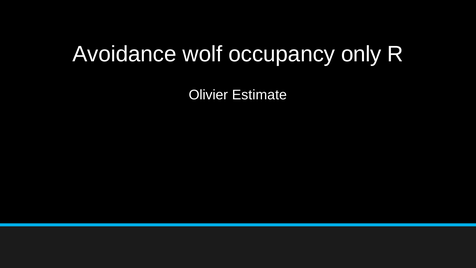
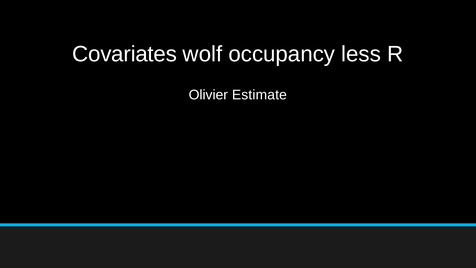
Avoidance: Avoidance -> Covariates (125, 54)
only: only -> less (361, 54)
